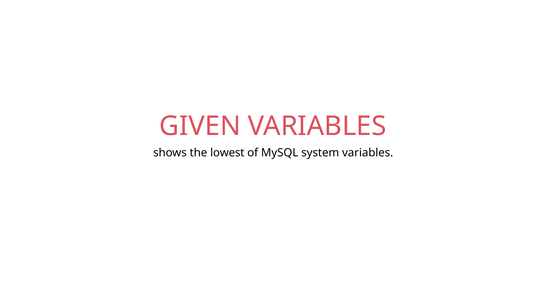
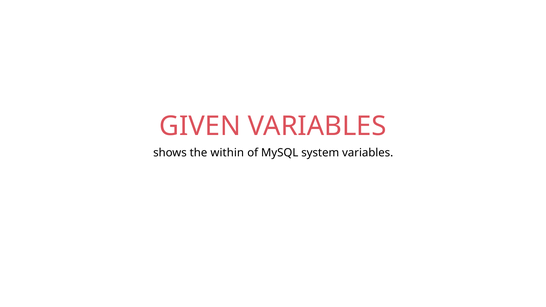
lowest: lowest -> within (227, 153)
